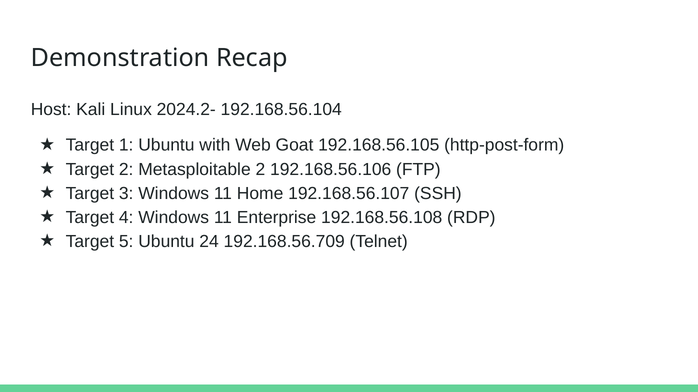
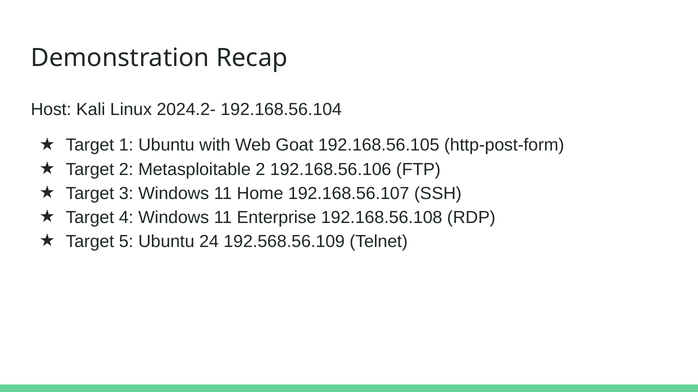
192.168.56.709: 192.168.56.709 -> 192.568.56.109 (284, 242)
